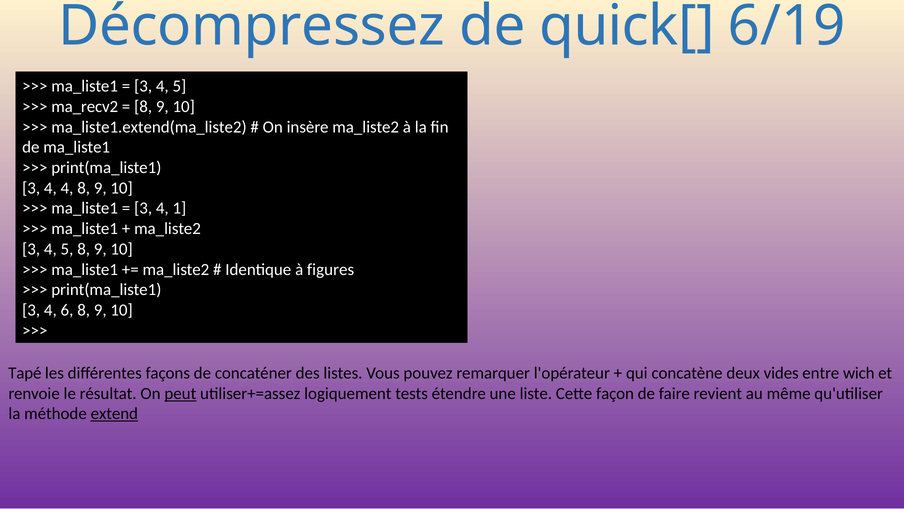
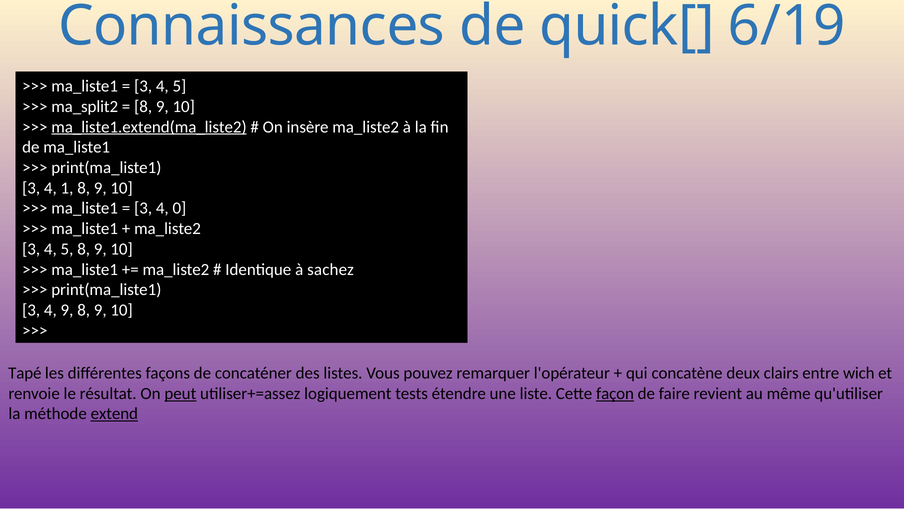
Décompressez: Décompressez -> Connaissances (252, 26)
ma_recv2: ma_recv2 -> ma_split2 (85, 106)
ma_liste1.extend(ma_liste2 underline: none -> present (149, 127)
4 4: 4 -> 1 (67, 188)
1: 1 -> 0 (179, 208)
figures: figures -> sachez (331, 269)
4 6: 6 -> 9 (67, 310)
vides: vides -> clairs (781, 373)
façon underline: none -> present (615, 393)
